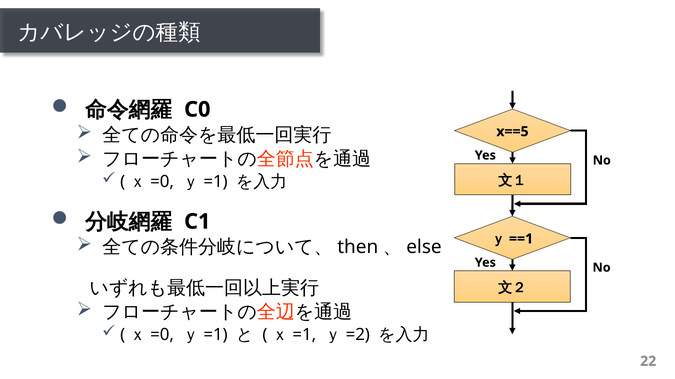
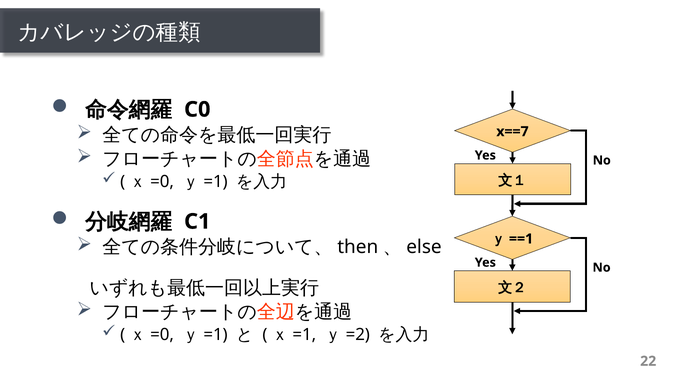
x==5: x==5 -> x==7 (512, 132)
